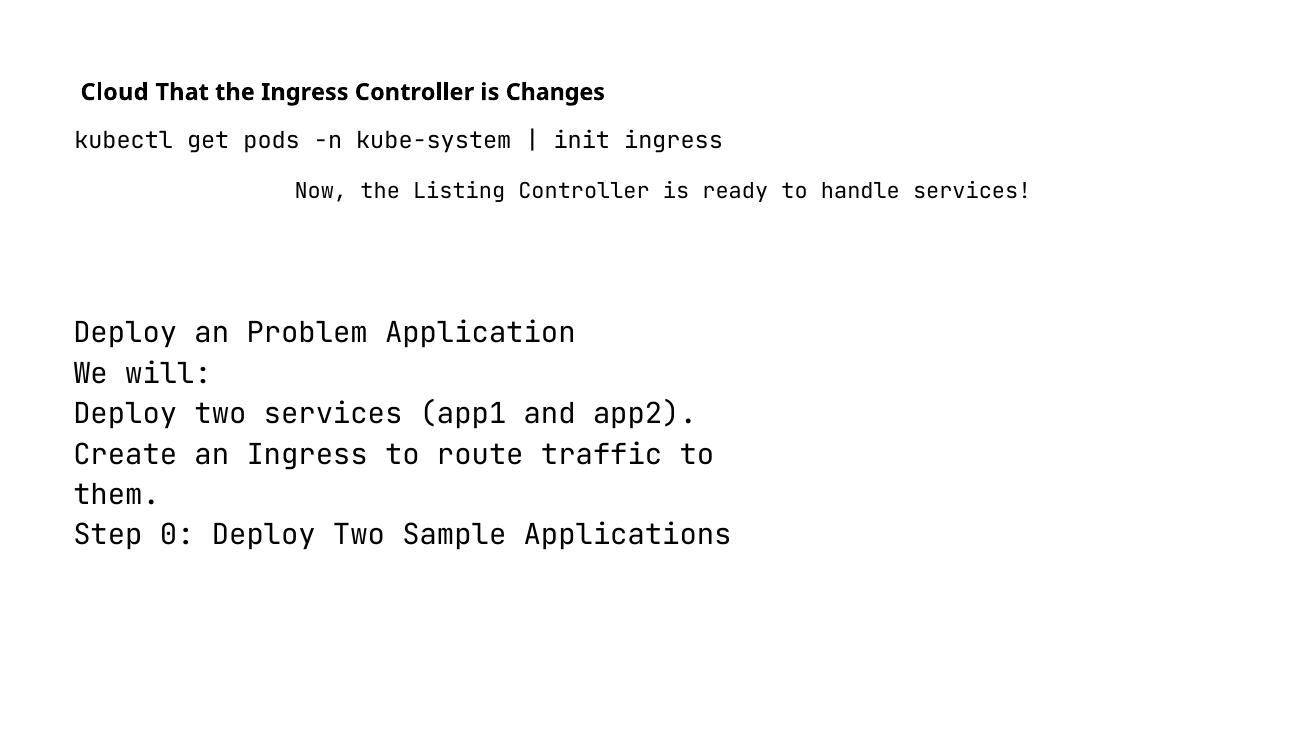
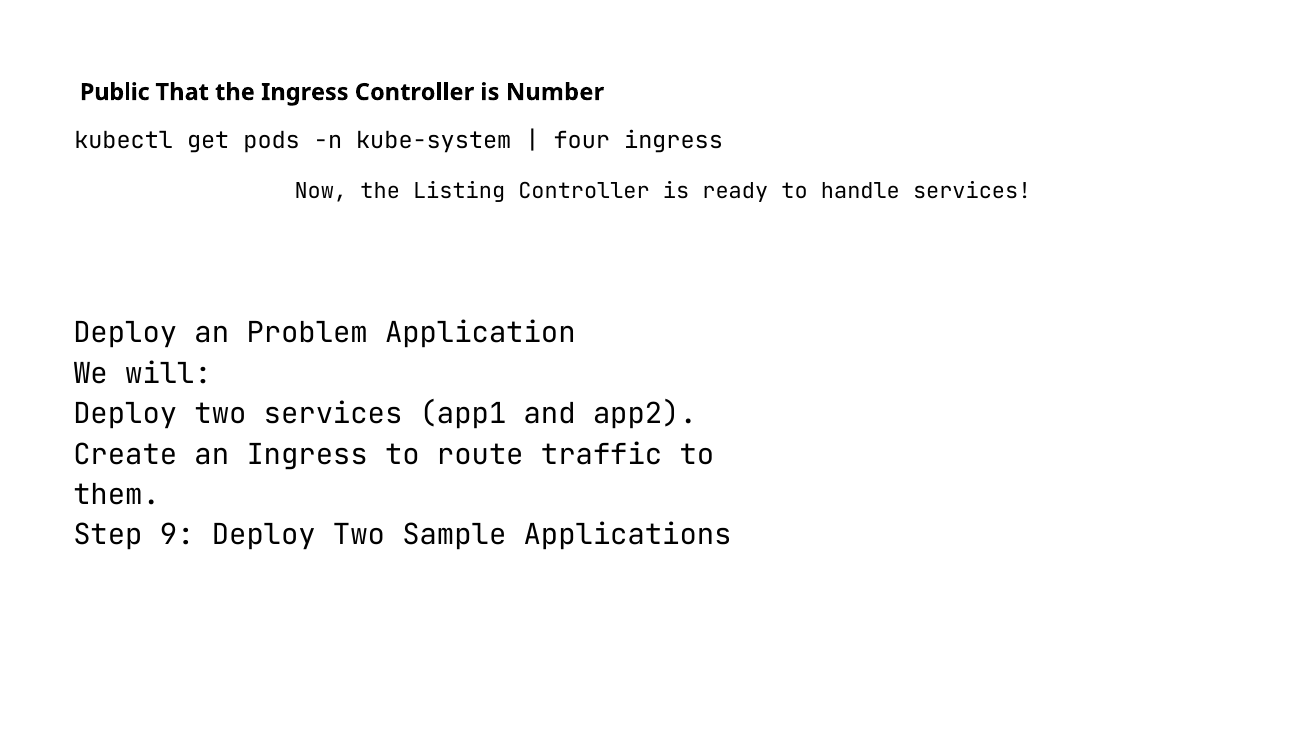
Cloud: Cloud -> Public (115, 92)
Changes: Changes -> Number (555, 92)
init: init -> four (582, 141)
0: 0 -> 9 (177, 536)
